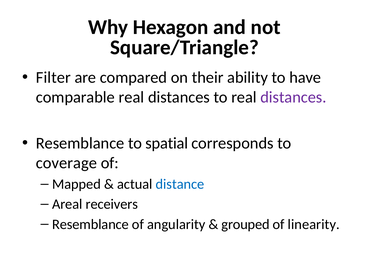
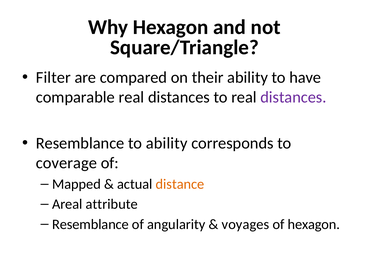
to spatial: spatial -> ability (167, 143)
distance colour: blue -> orange (180, 184)
receivers: receivers -> attribute (112, 204)
grouped: grouped -> voyages (245, 224)
of linearity: linearity -> hexagon (314, 224)
